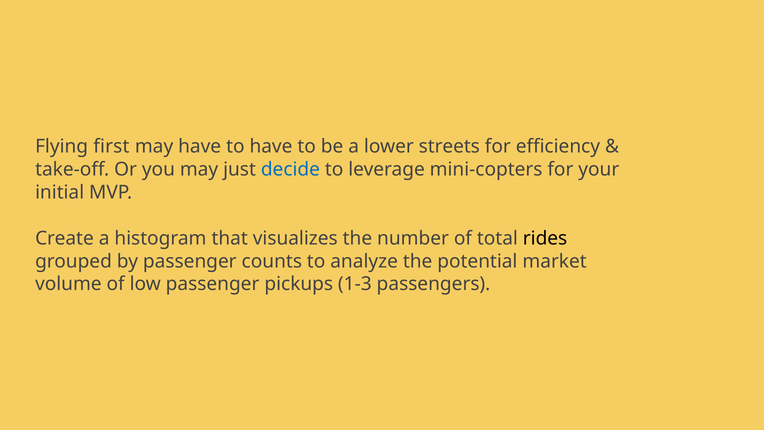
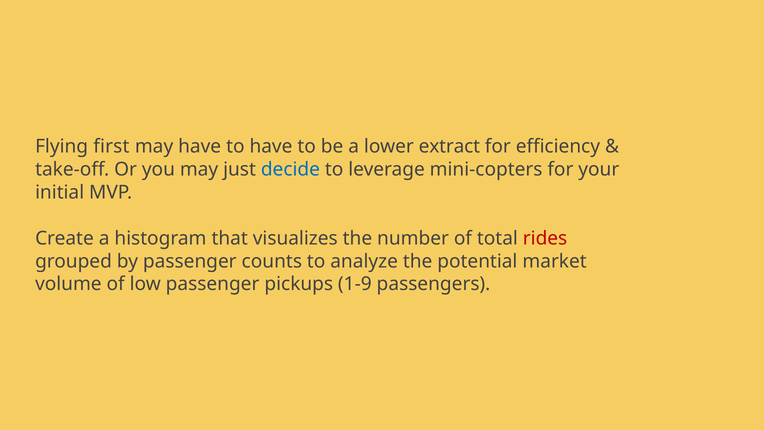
streets: streets -> extract (449, 146)
rides colour: black -> red (545, 238)
1-3: 1-3 -> 1-9 (355, 284)
